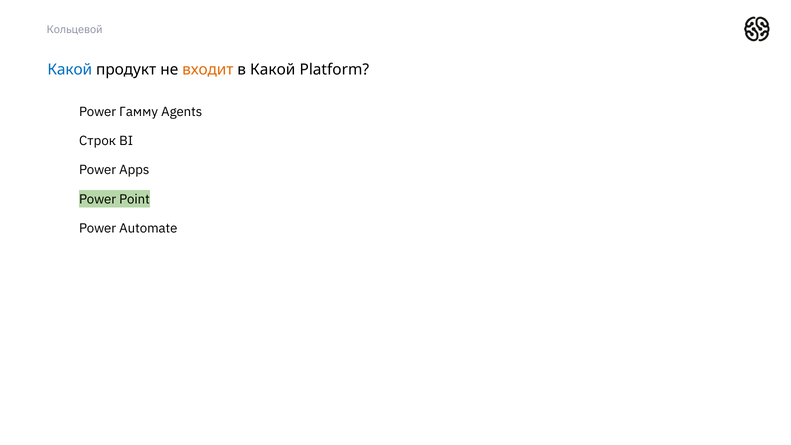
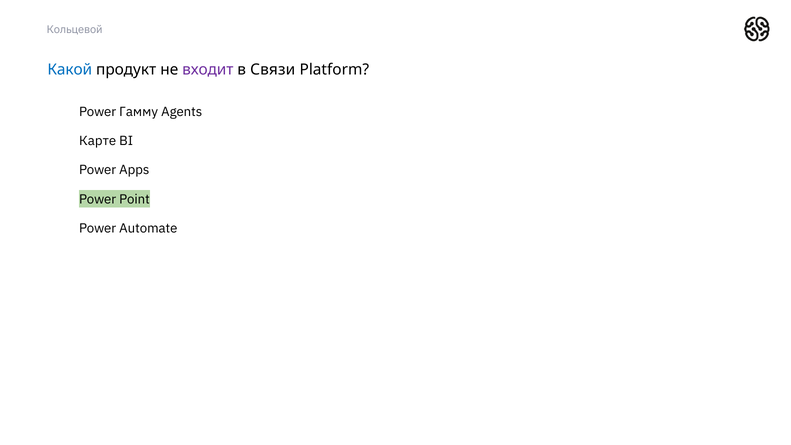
входит colour: orange -> purple (208, 70)
в Какой: Какой -> Связи (273, 70)
Строк: Строк -> Карте (98, 141)
